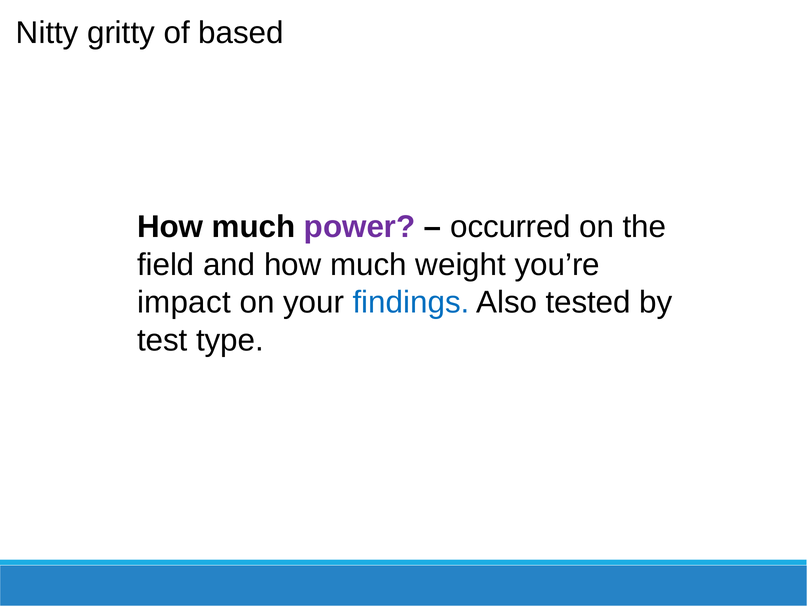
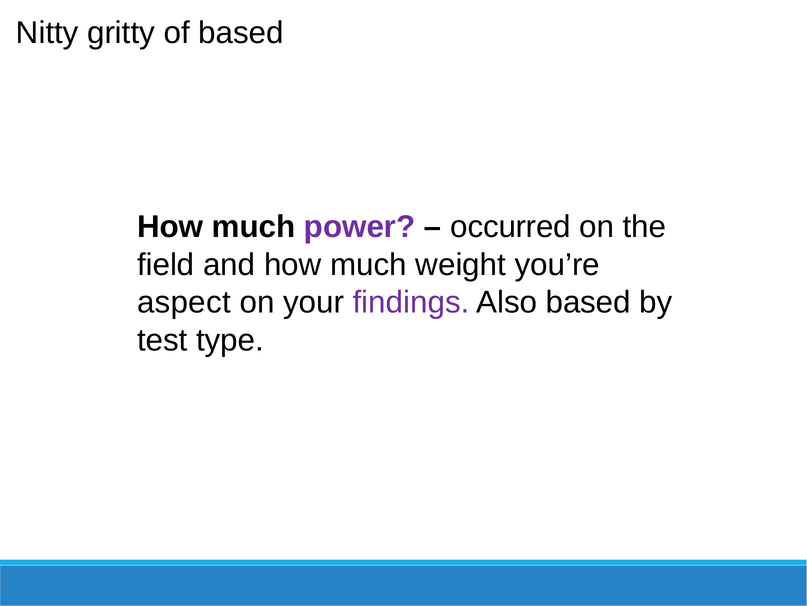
impact: impact -> aspect (184, 302)
findings colour: blue -> purple (411, 302)
Also tested: tested -> based (588, 302)
